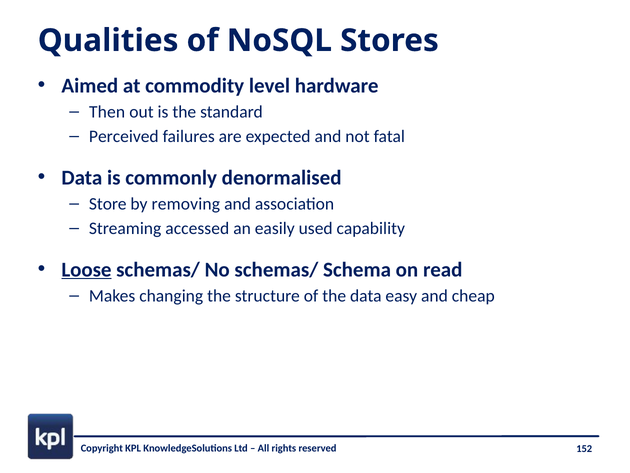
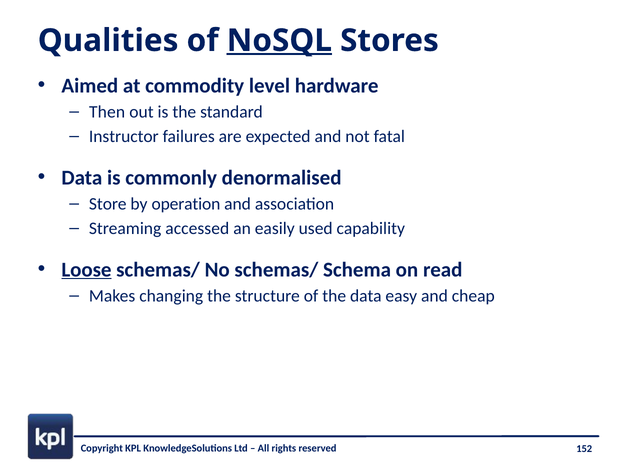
NoSQL underline: none -> present (279, 41)
Perceived: Perceived -> Instructor (124, 136)
removing: removing -> operation (186, 204)
